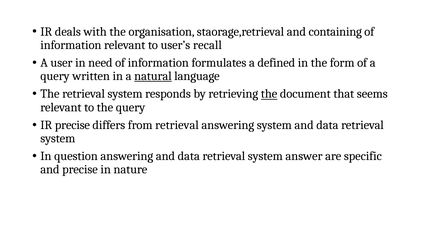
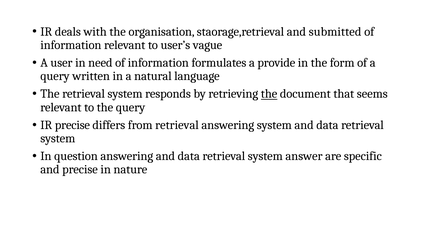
containing: containing -> submitted (335, 32)
recall: recall -> vague (208, 45)
defined: defined -> provide (276, 63)
natural underline: present -> none (153, 76)
